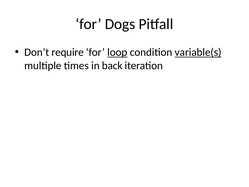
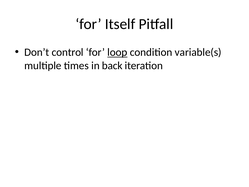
Dogs: Dogs -> Itself (120, 24)
require: require -> control (68, 52)
variable(s underline: present -> none (198, 52)
